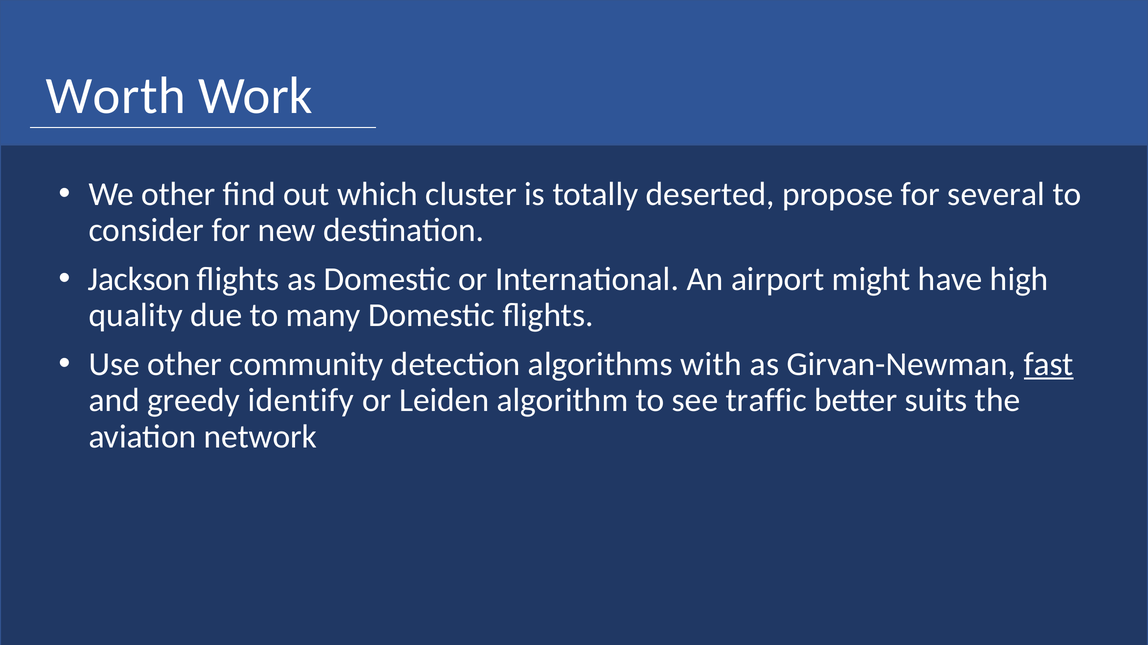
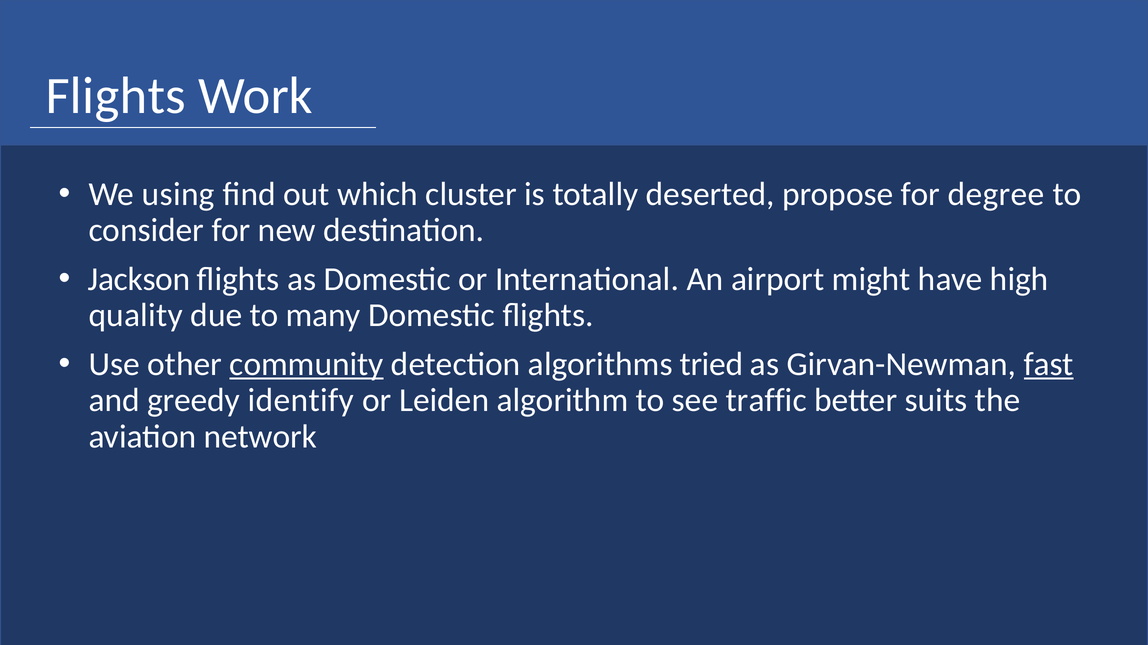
Worth: Worth -> Flights (116, 96)
We other: other -> using (178, 195)
several: several -> degree (996, 195)
community underline: none -> present (306, 365)
with: with -> tried (711, 365)
